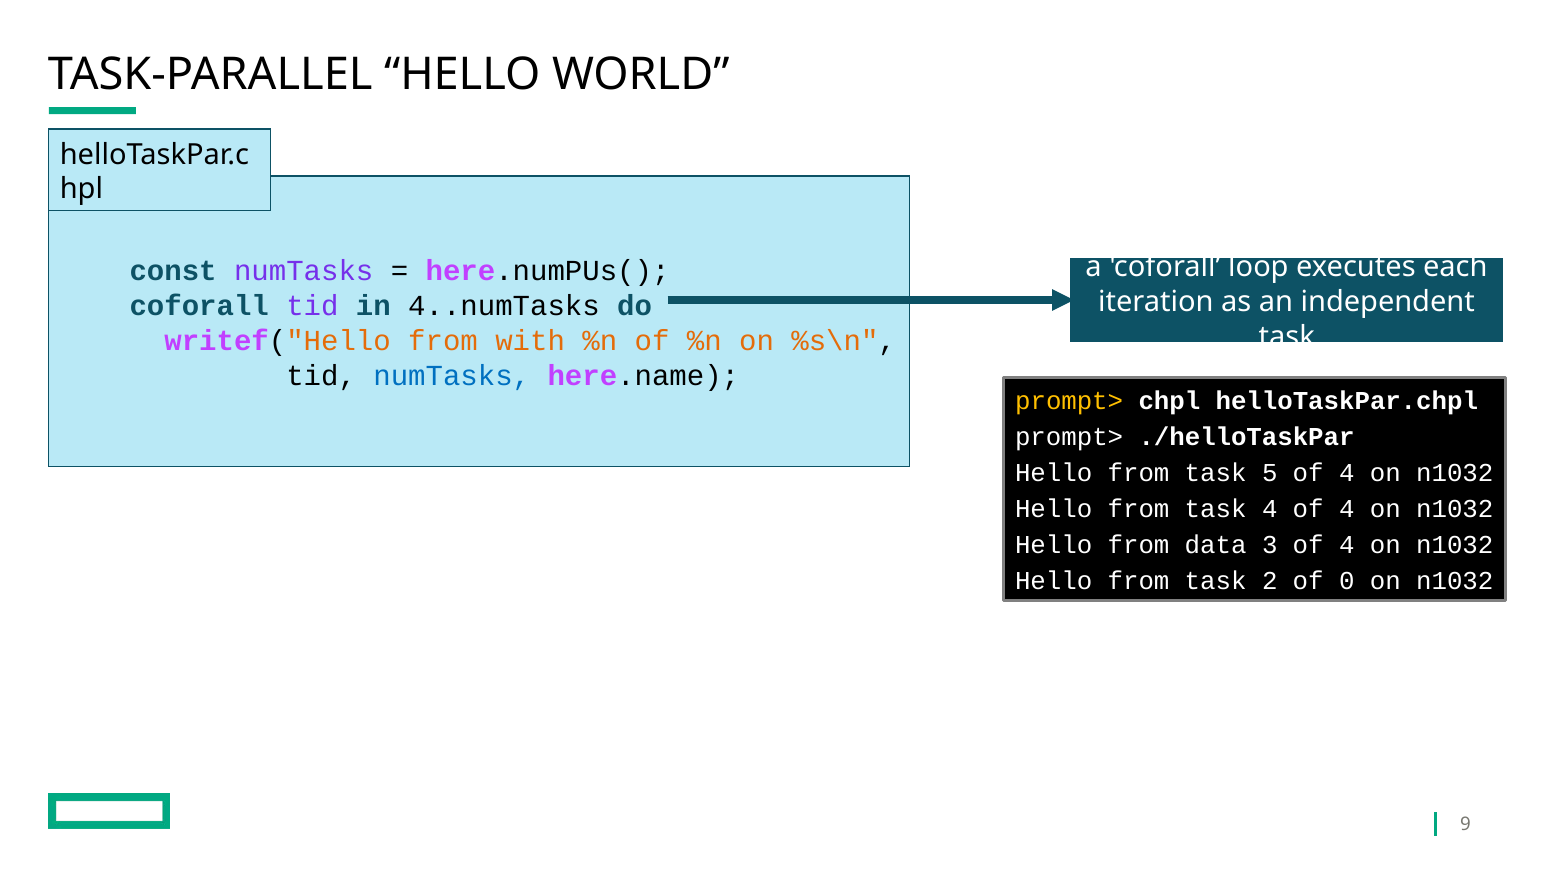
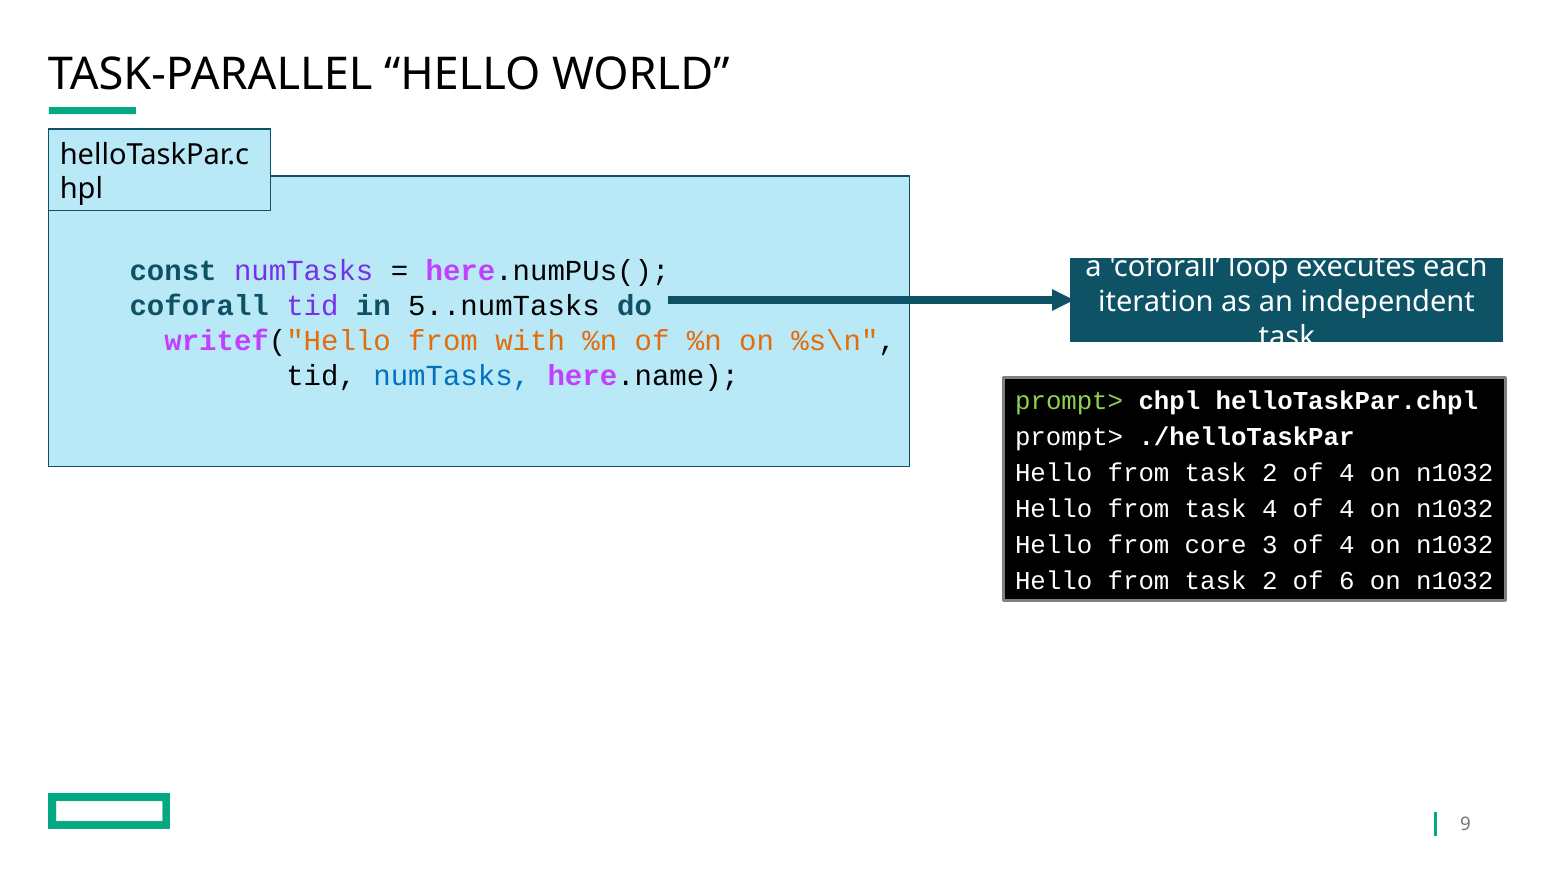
4..numTasks: 4..numTasks -> 5..numTasks (504, 306)
prompt> colour: yellow -> light green (1069, 400)
5: 5 -> 2 (1270, 473)
data: data -> core (1216, 545)
0: 0 -> 6 (1347, 581)
